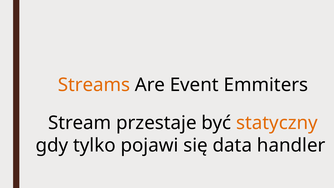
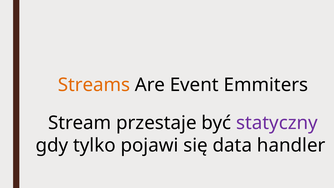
statyczny colour: orange -> purple (277, 123)
